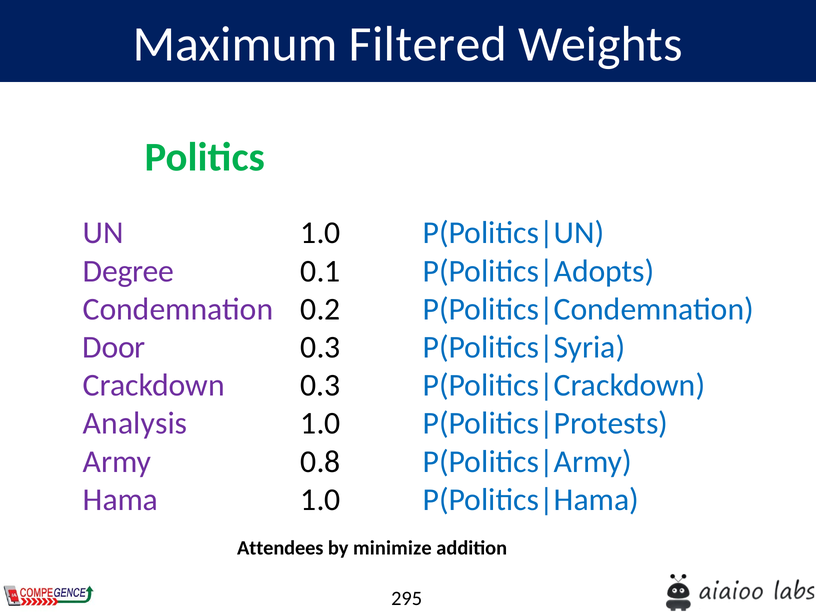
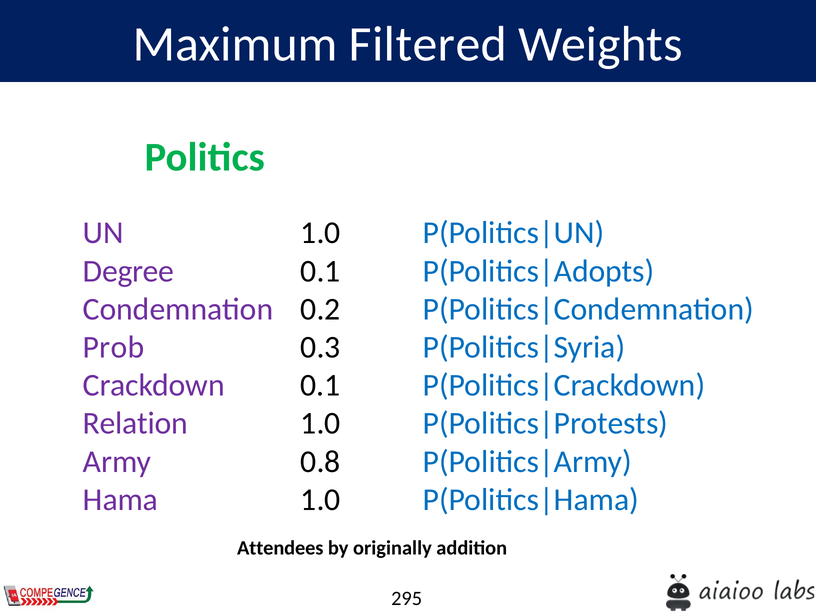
Door: Door -> Prob (114, 347)
0.3: 0.3 -> 0.1 (320, 385)
Analysis: Analysis -> Relation (135, 424)
minimize: minimize -> originally (392, 548)
